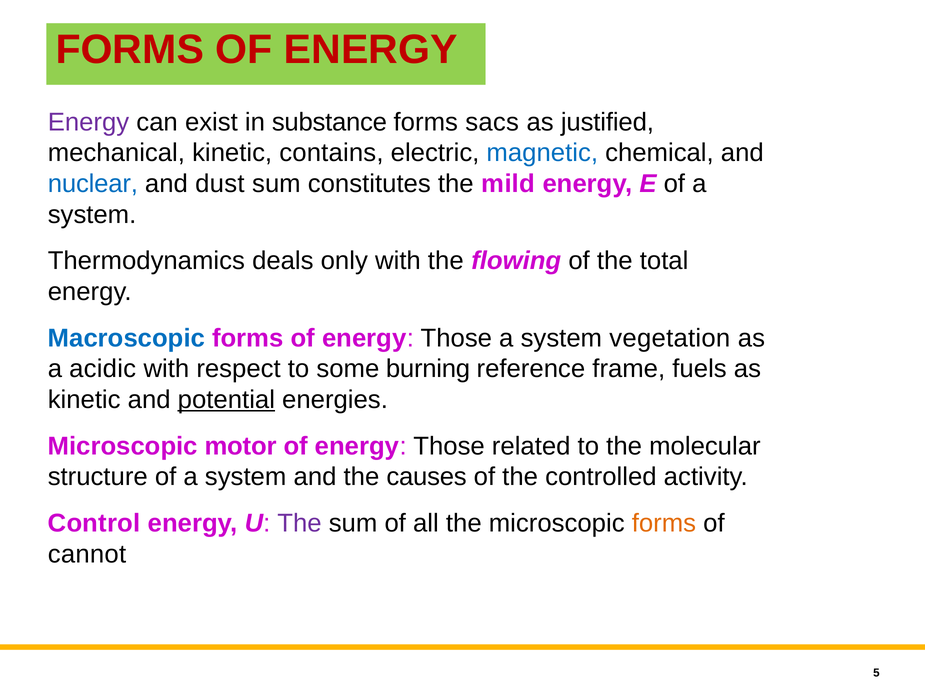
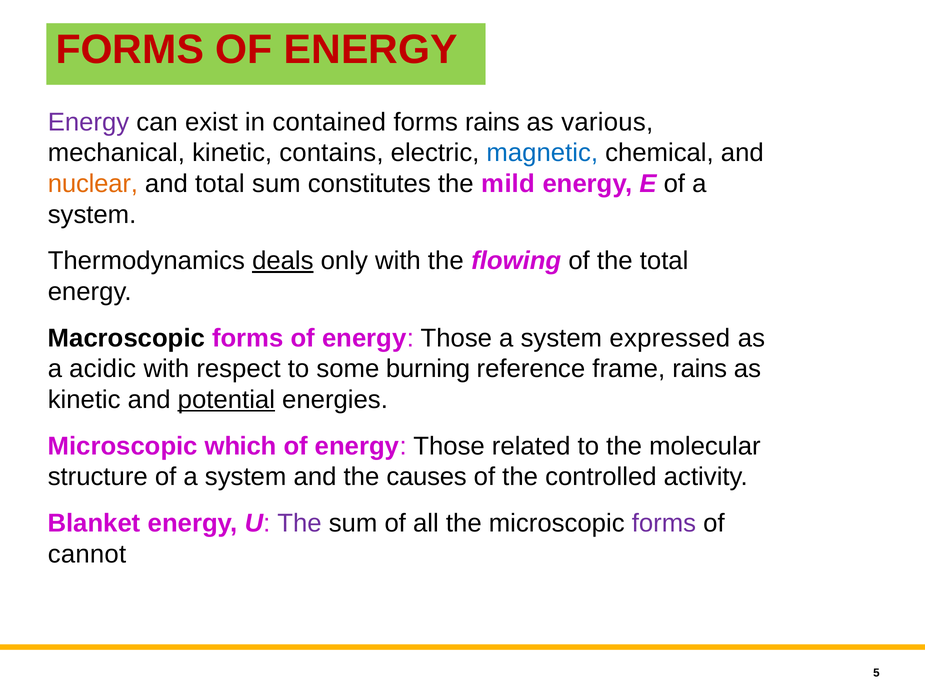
substance: substance -> contained (329, 122)
forms sacs: sacs -> rains (492, 122)
justified: justified -> various (607, 122)
nuclear colour: blue -> orange (93, 184)
and dust: dust -> total (220, 184)
deals underline: none -> present (283, 261)
Macroscopic colour: blue -> black (126, 338)
vegetation: vegetation -> expressed (670, 338)
frame fuels: fuels -> rains (700, 369)
motor: motor -> which (241, 446)
Control: Control -> Blanket (94, 523)
forms colour: orange -> purple (664, 523)
